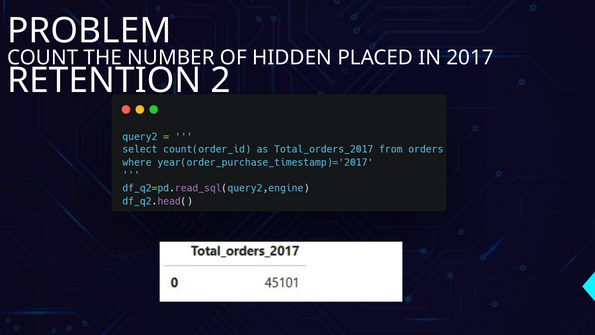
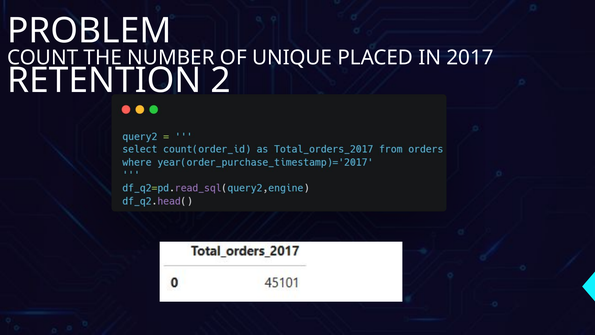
HIDDEN: HIDDEN -> UNIQUE (292, 58)
